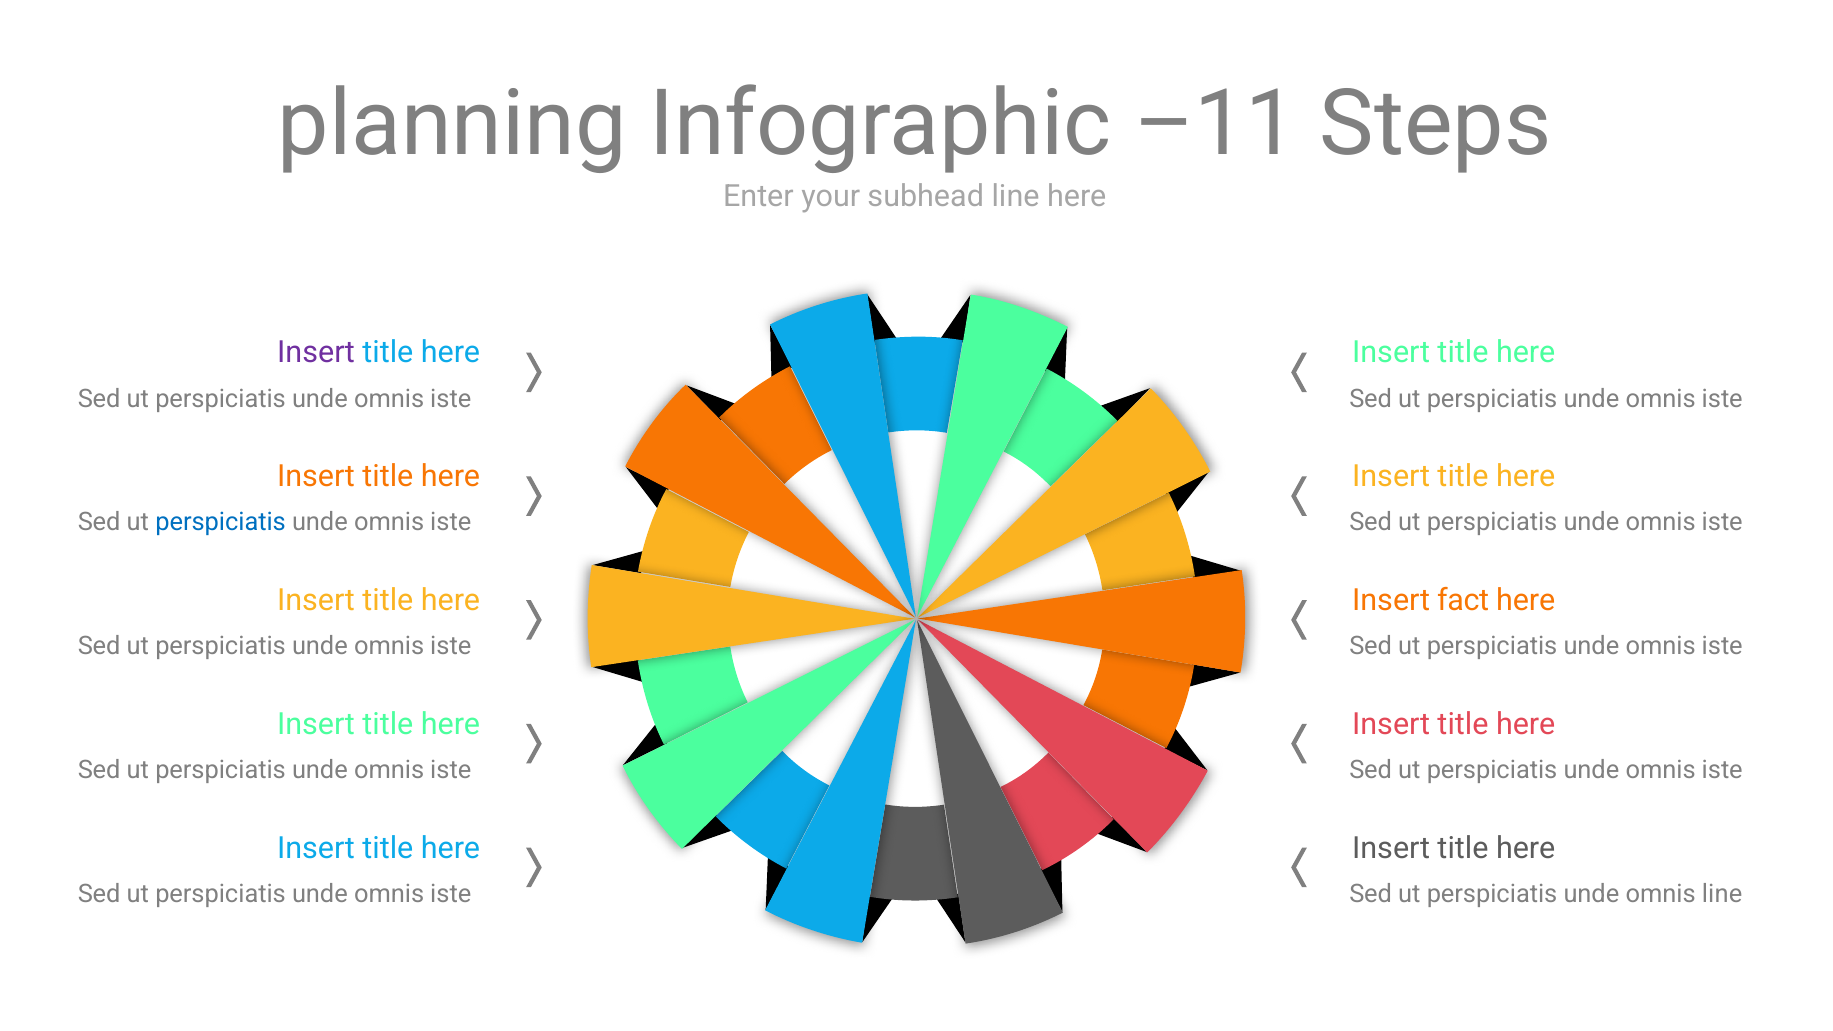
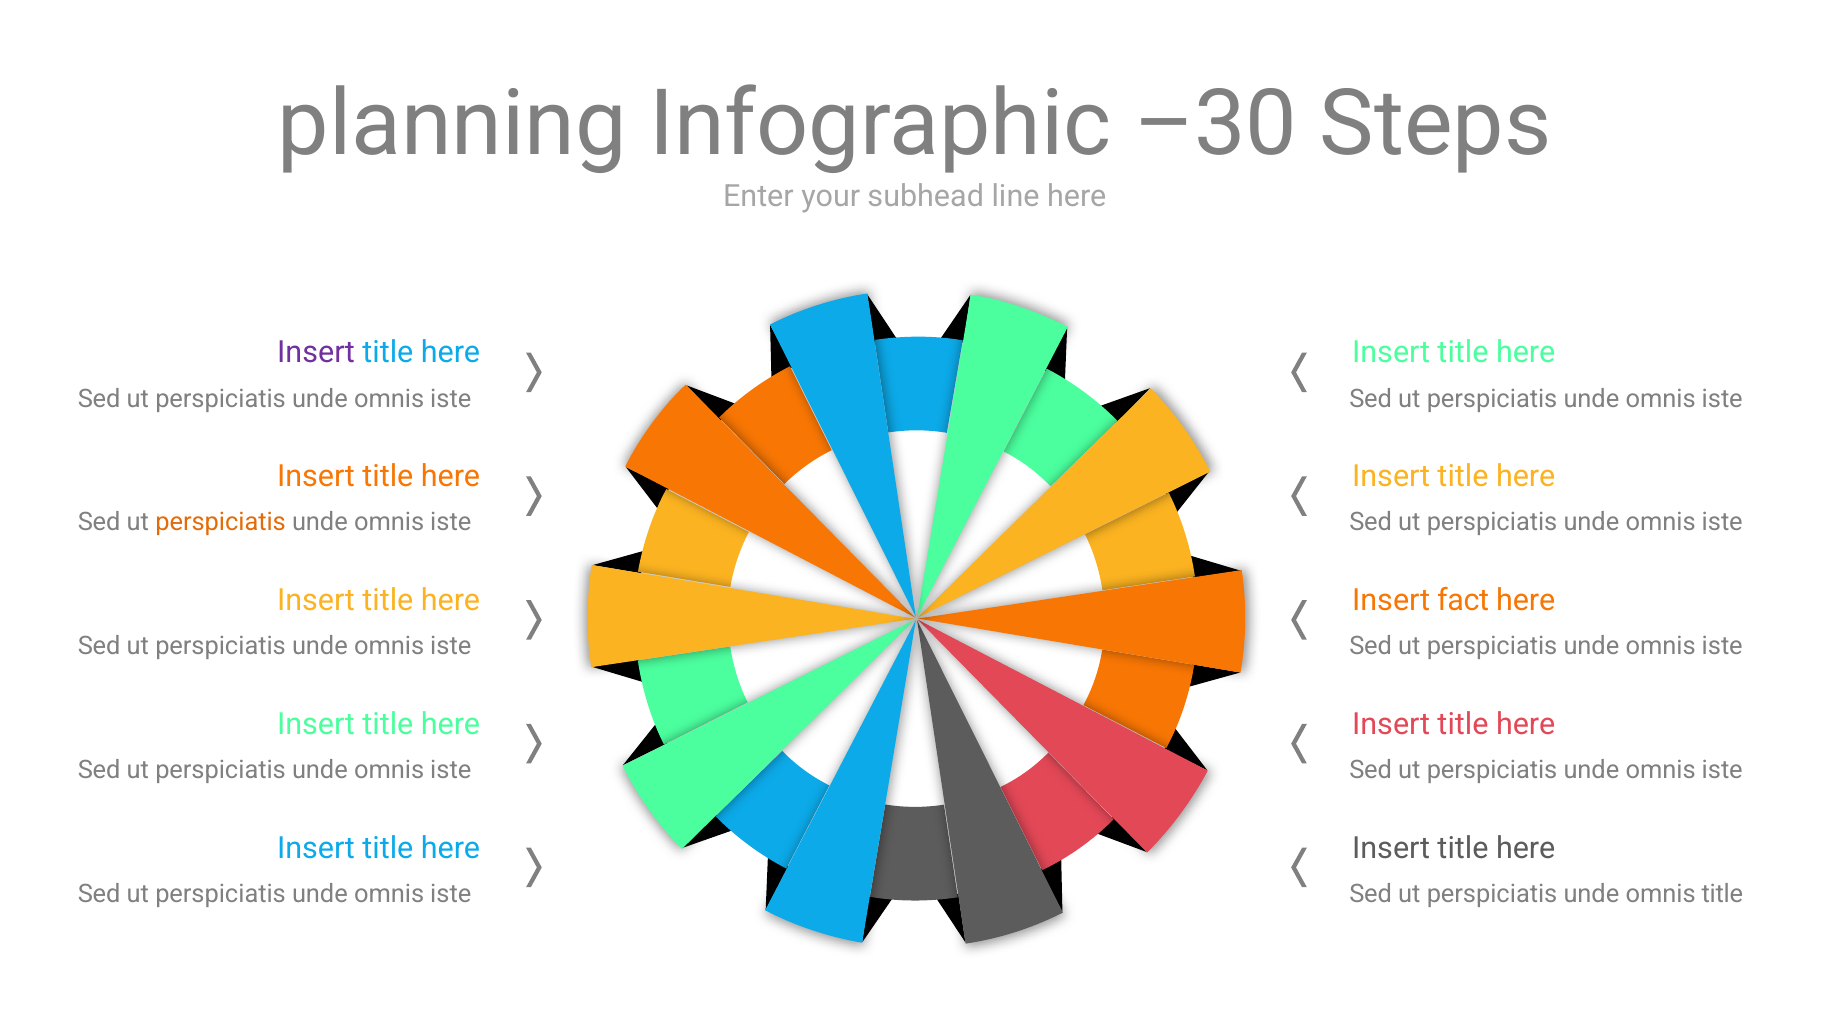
–11: –11 -> –30 (1216, 124)
perspiciatis colour: blue -> orange (221, 523)
omnis line: line -> title (1722, 894)
